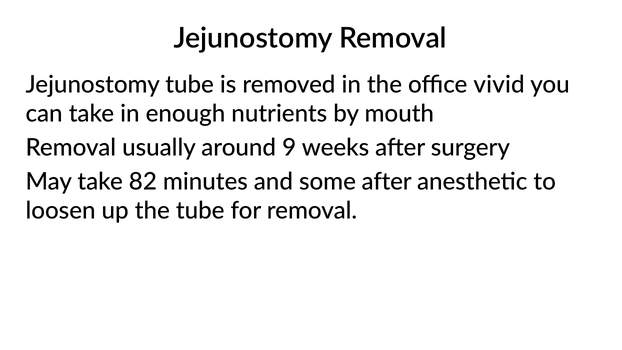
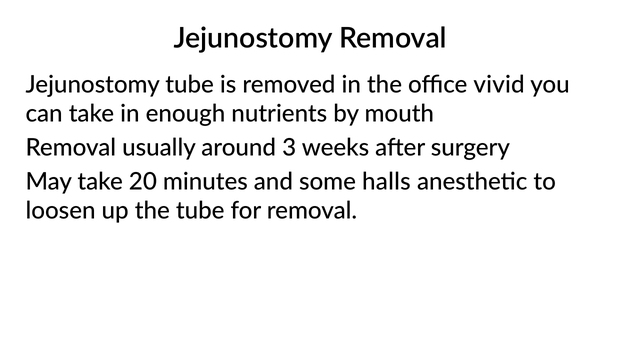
9: 9 -> 3 (289, 148)
82: 82 -> 20 (143, 181)
some after: after -> halls (386, 181)
